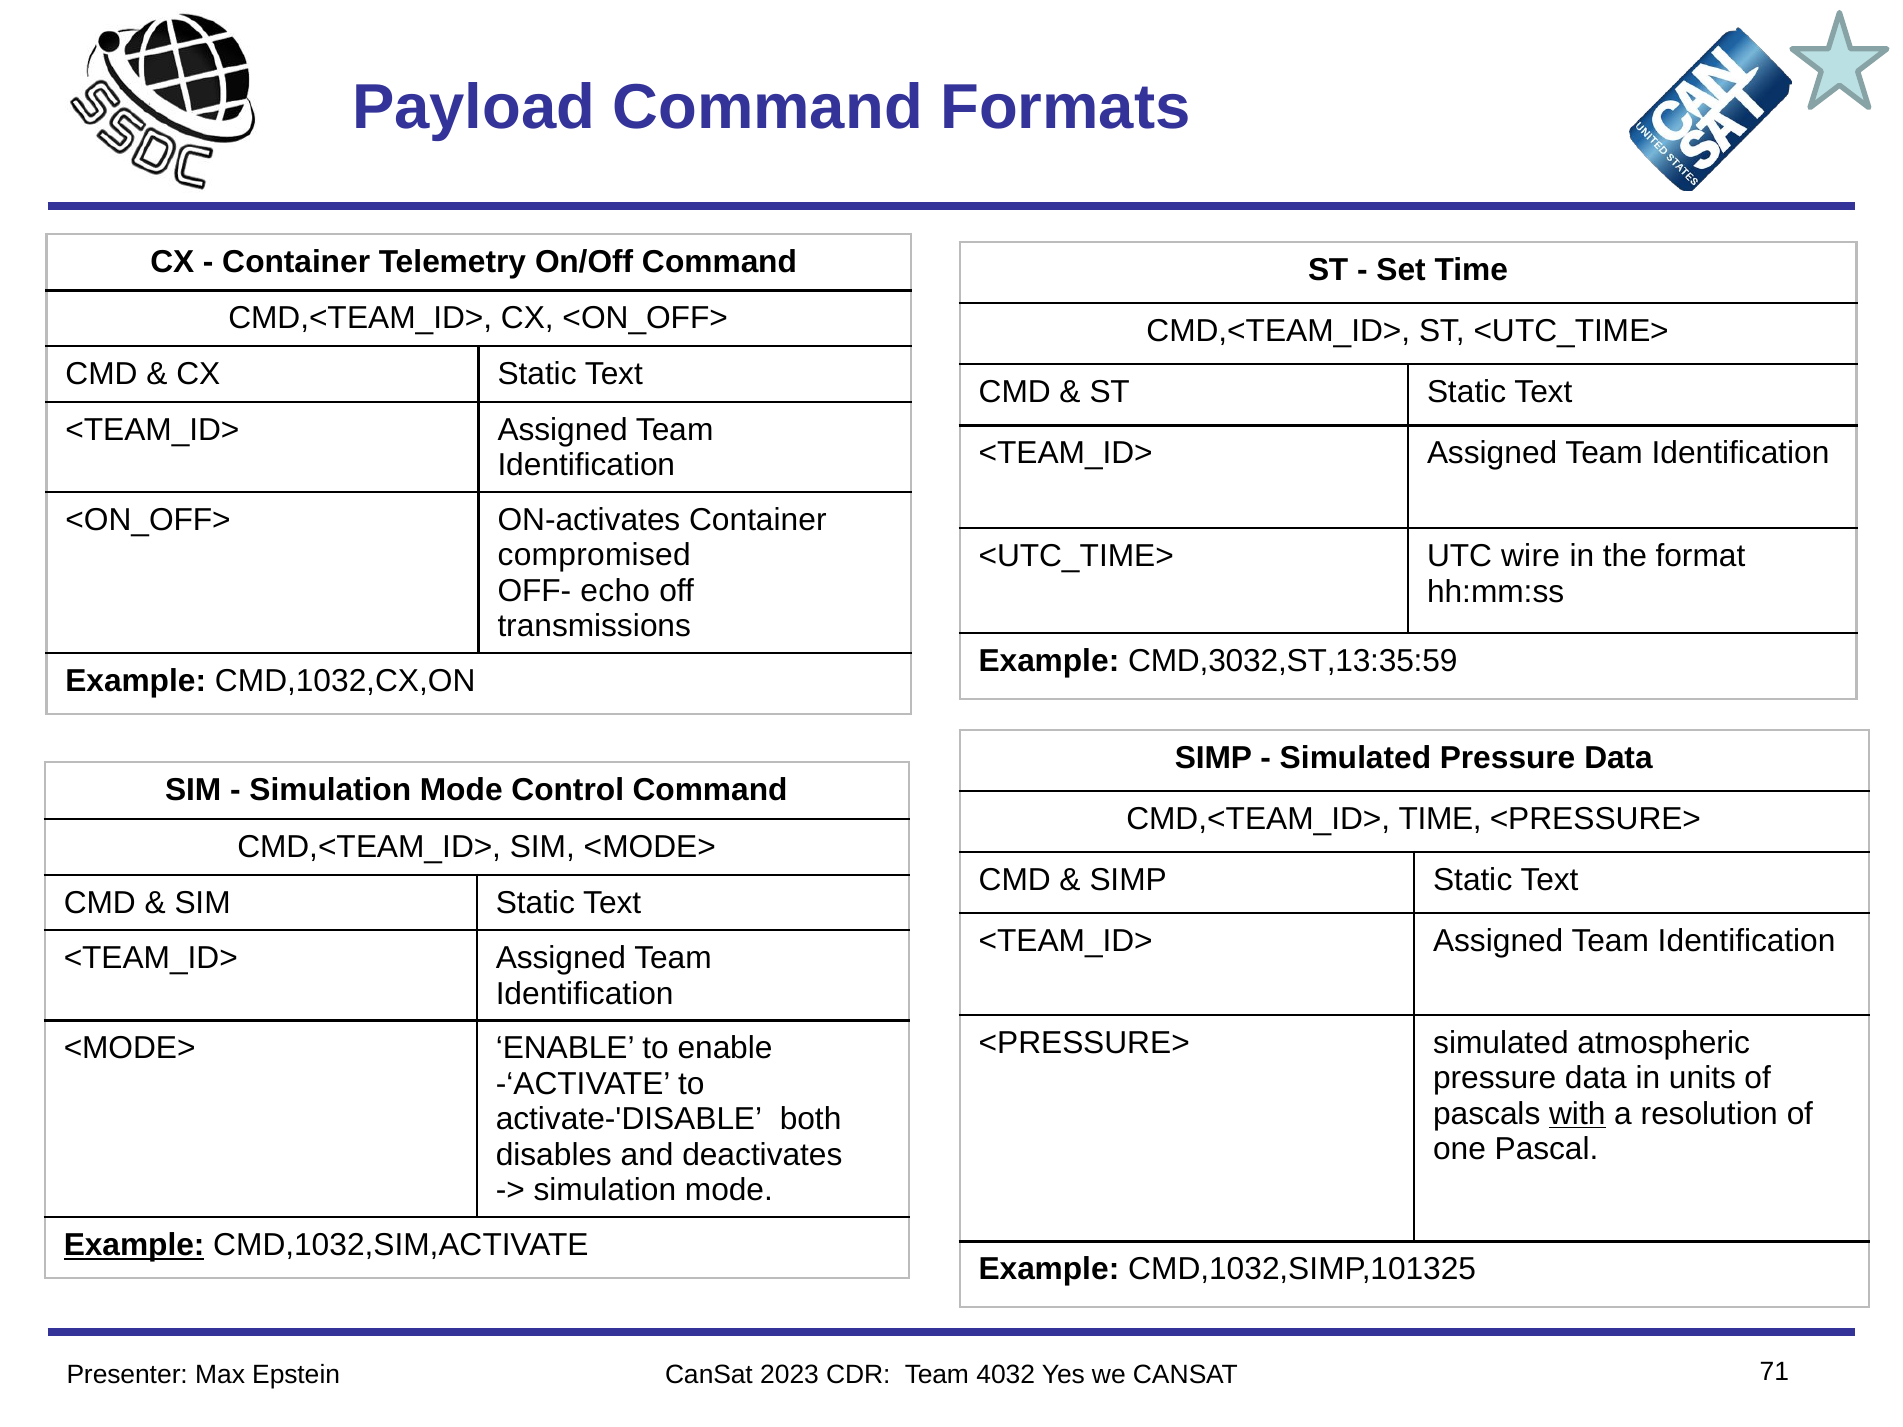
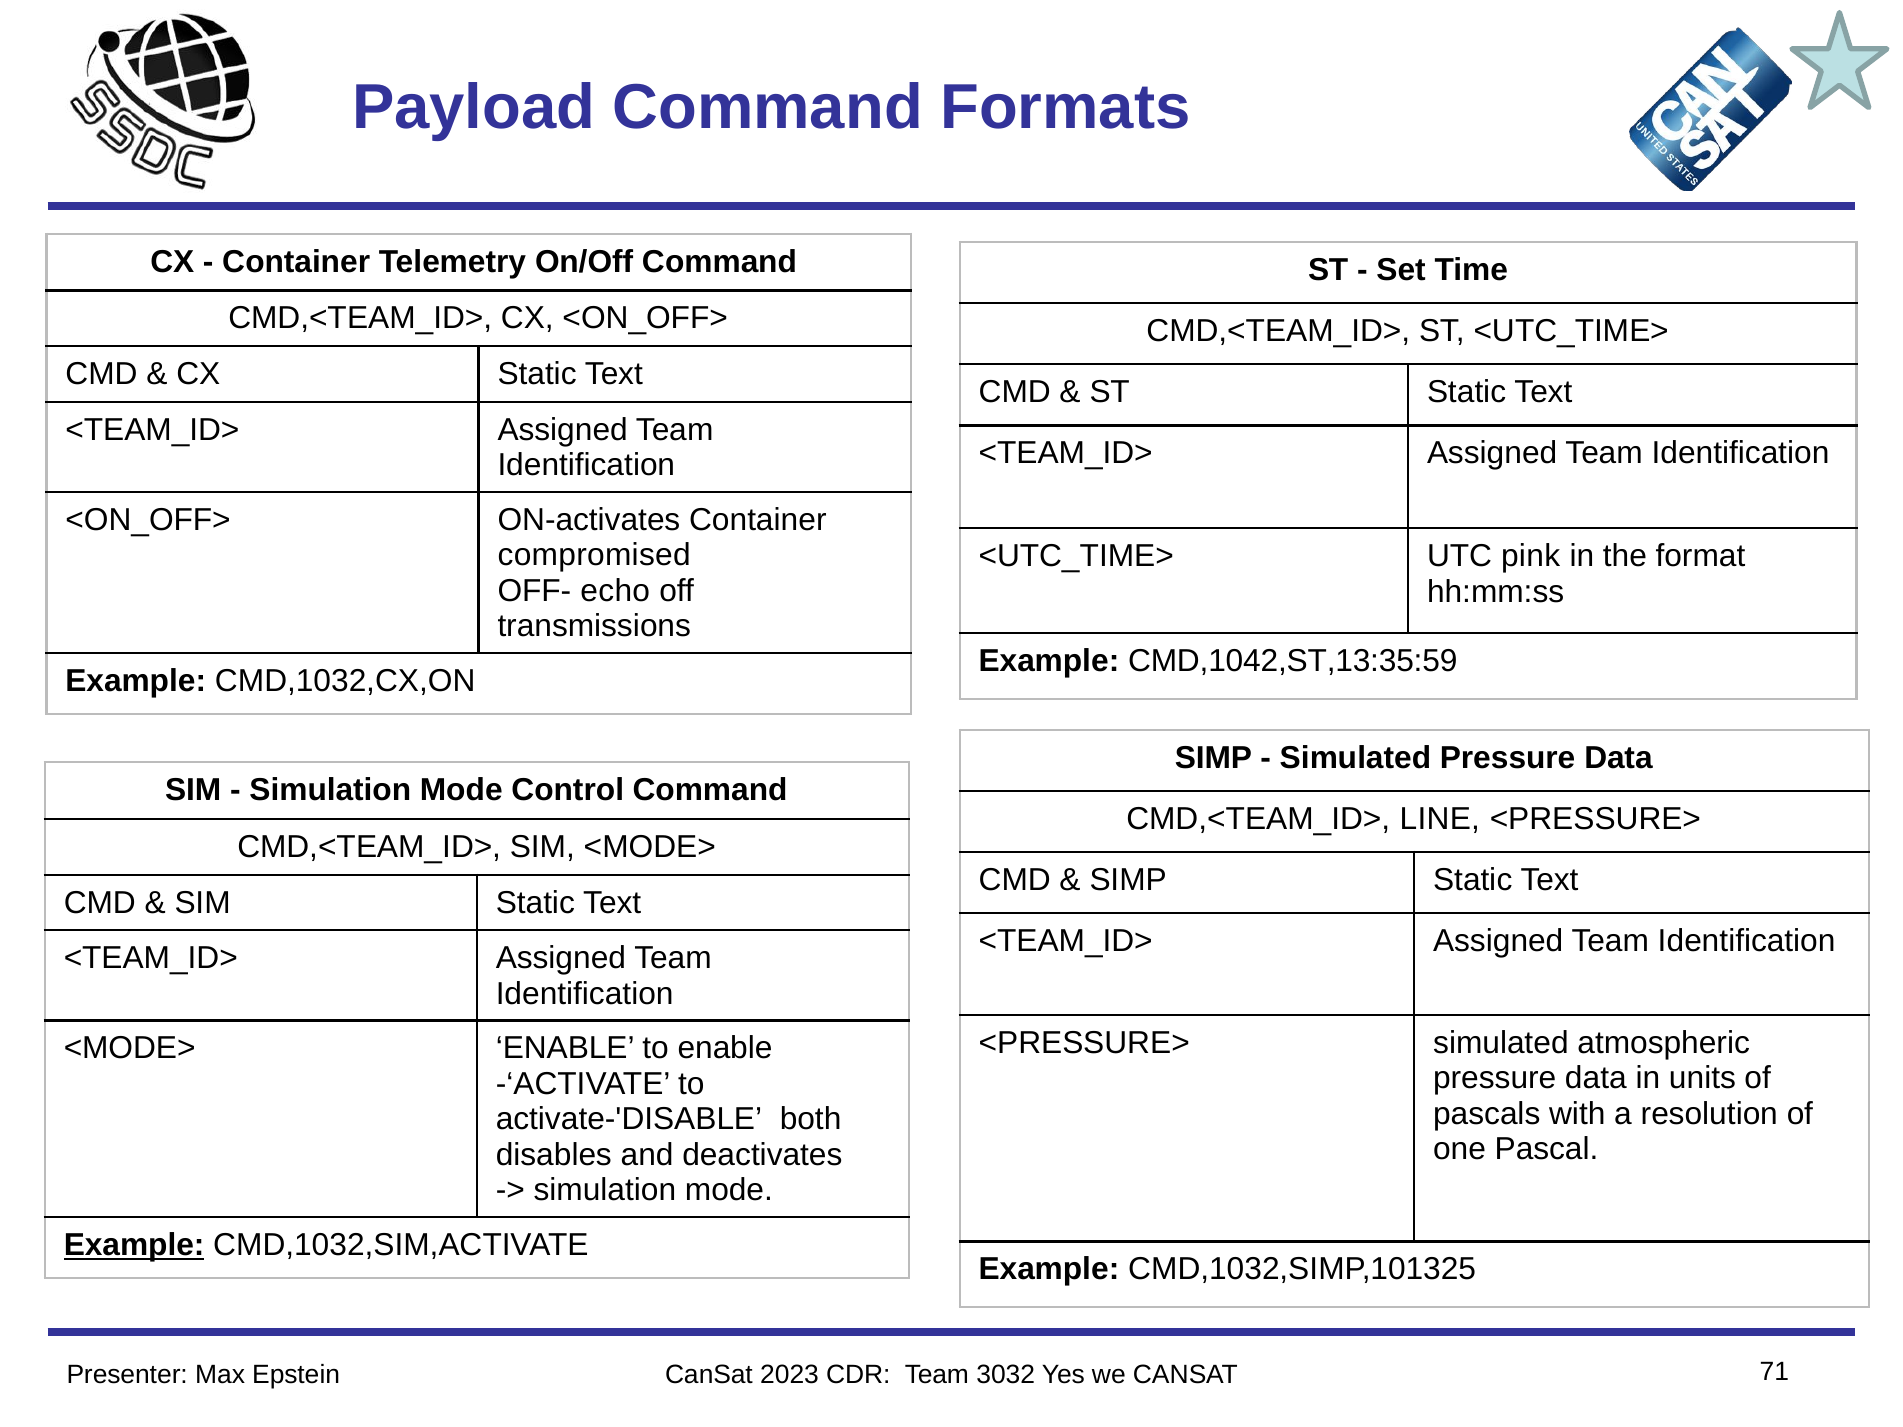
wire: wire -> pink (1531, 556)
CMD,3032,ST,13:35:59: CMD,3032,ST,13:35:59 -> CMD,1042,ST,13:35:59 (1293, 661)
TIME: TIME -> LINE (1440, 819)
with underline: present -> none (1577, 1114)
4032: 4032 -> 3032 (1006, 1375)
